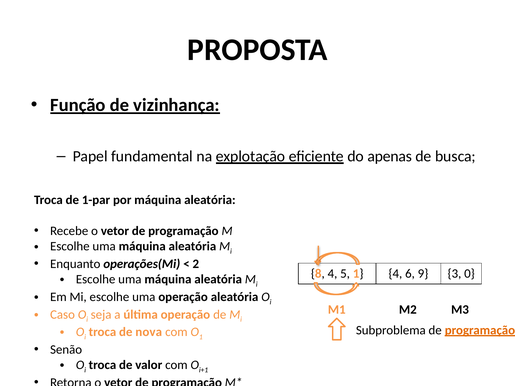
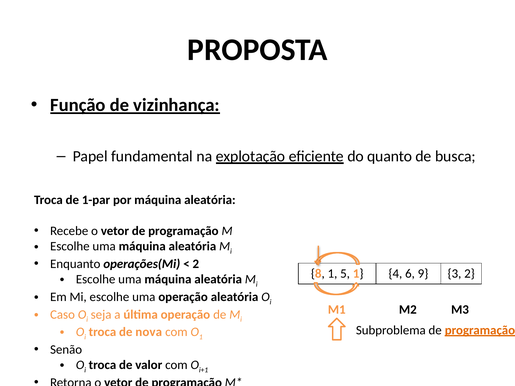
apenas: apenas -> quanto (390, 156)
8 4: 4 -> 1 (332, 274)
3 0: 0 -> 2 (469, 274)
